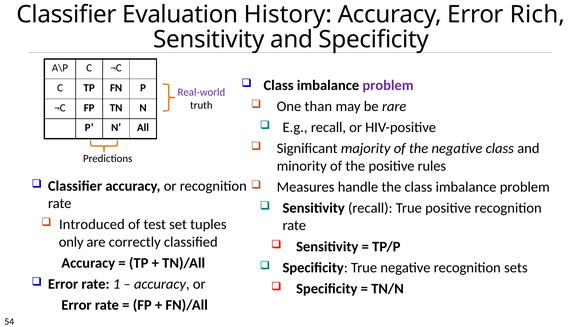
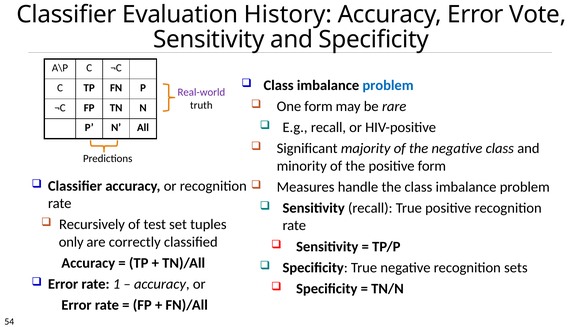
Rich: Rich -> Vote (538, 15)
problem colour: purple -> blue (388, 85)
One than: than -> form (318, 106)
positive rules: rules -> form (432, 166)
Introduced: Introduced -> Recursively (92, 225)
